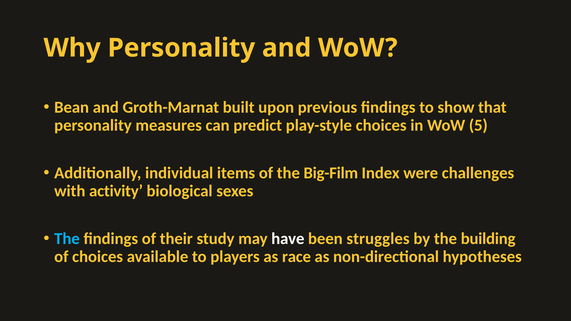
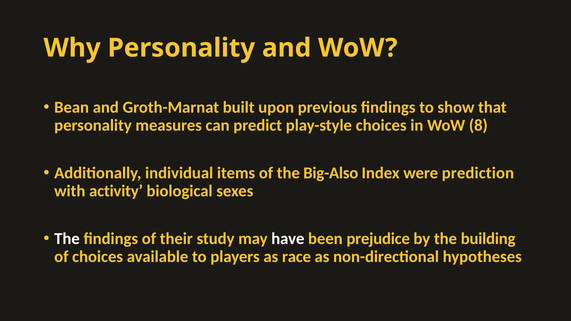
5: 5 -> 8 (478, 125)
Big-Film: Big-Film -> Big-Also (331, 173)
challenges: challenges -> prediction (478, 173)
The colour: light blue -> white (67, 239)
struggles: struggles -> prejudice (378, 239)
